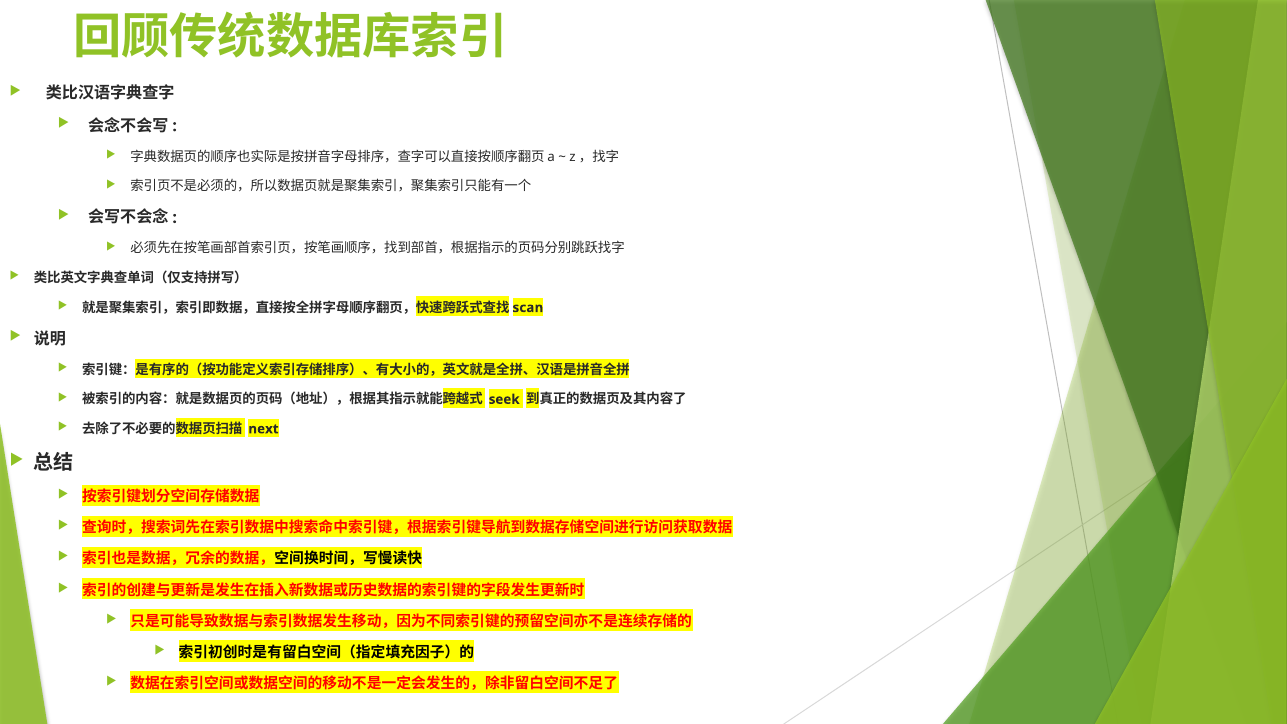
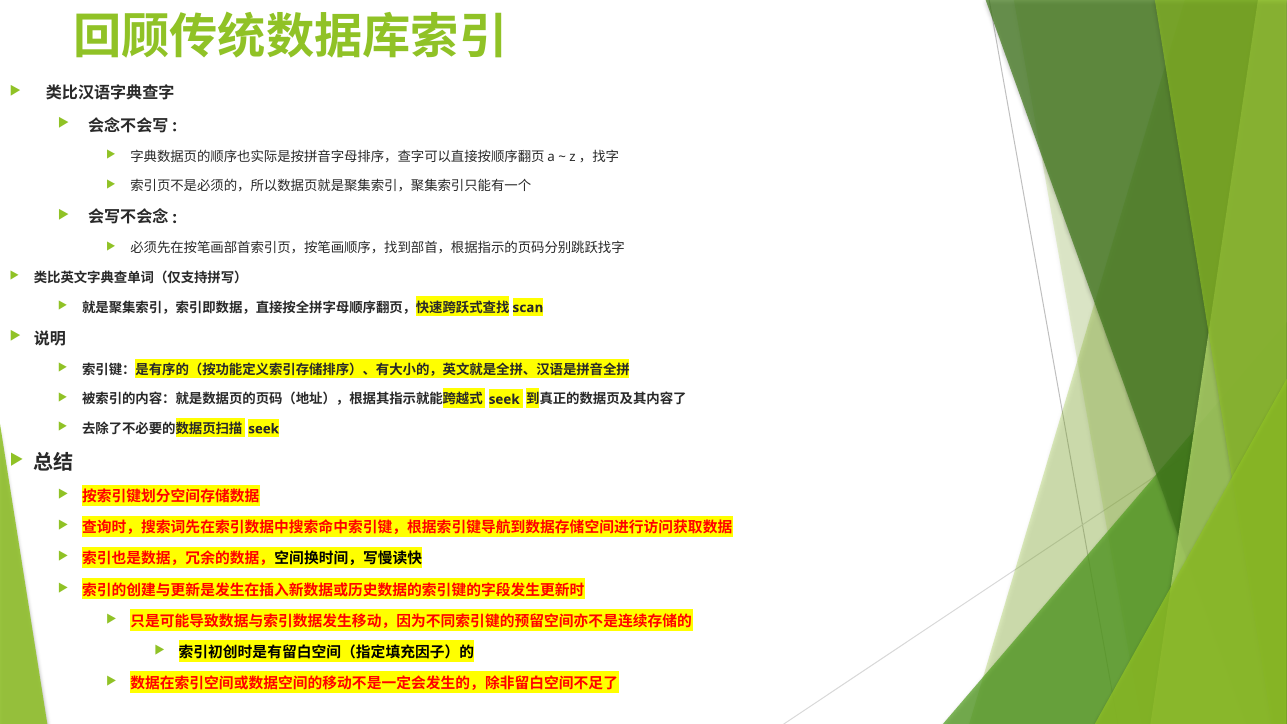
next: next -> seek (264, 429)
